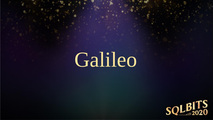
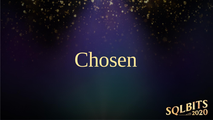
Galileo: Galileo -> Chosen (106, 60)
